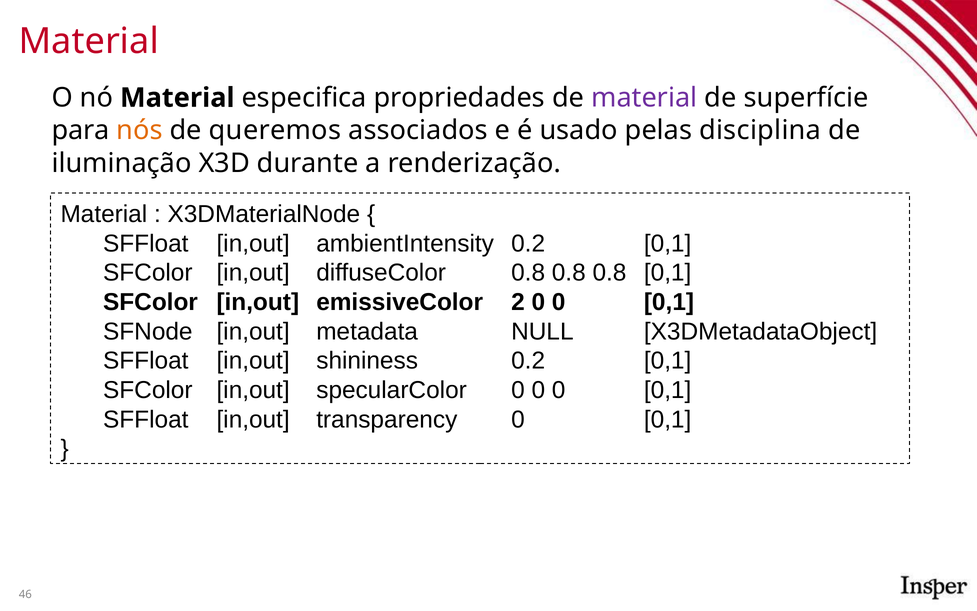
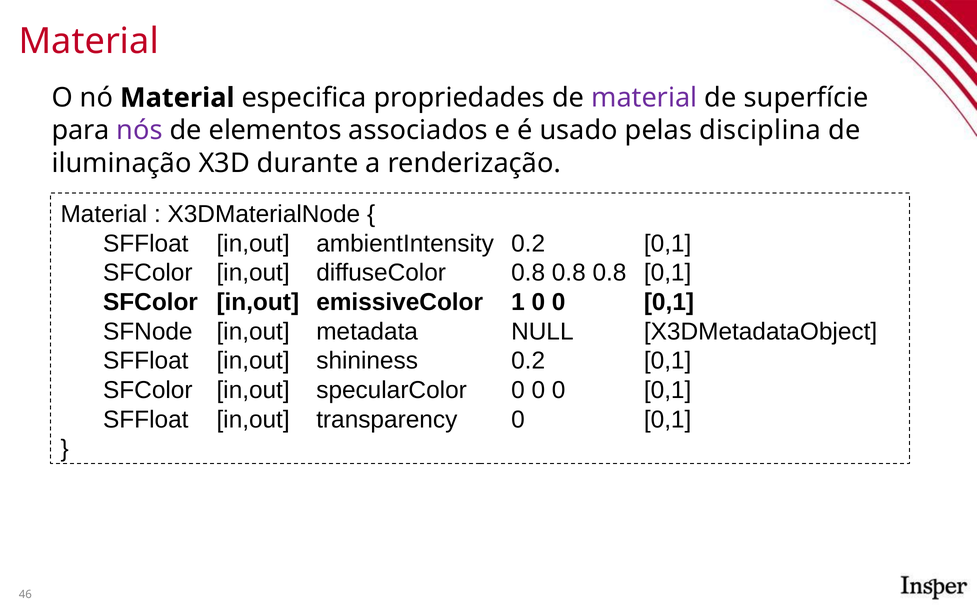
nós colour: orange -> purple (140, 130)
queremos: queremos -> elementos (275, 130)
2: 2 -> 1 (518, 302)
